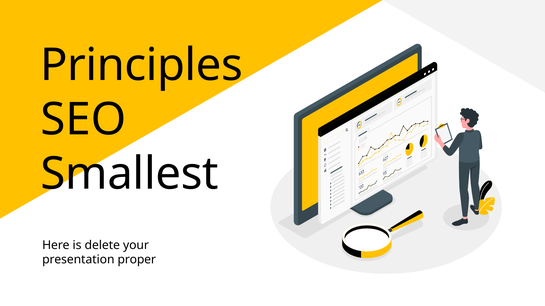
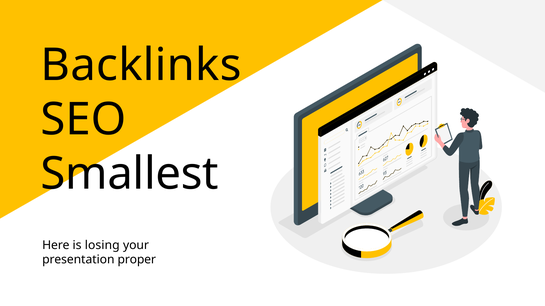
Principles: Principles -> Backlinks (141, 65)
delete: delete -> losing (102, 246)
